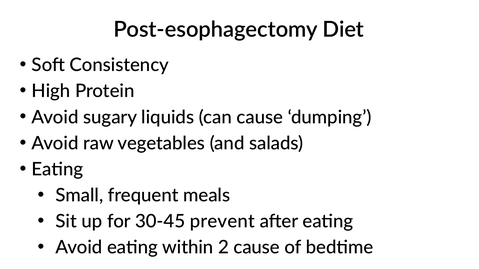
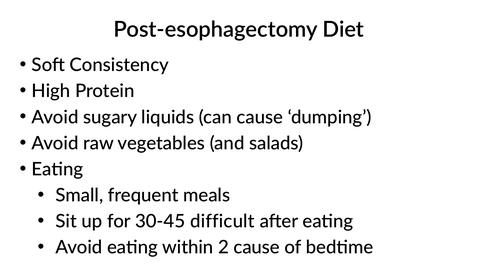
prevent: prevent -> difficult (222, 222)
